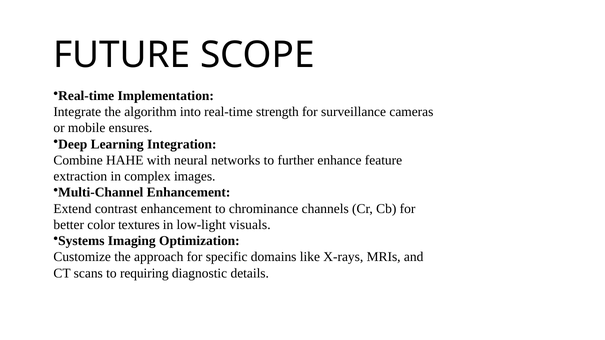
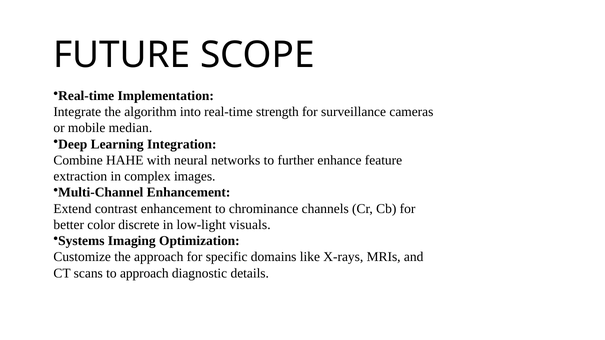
ensures: ensures -> median (130, 128)
textures: textures -> discrete (139, 225)
to requiring: requiring -> approach (144, 273)
